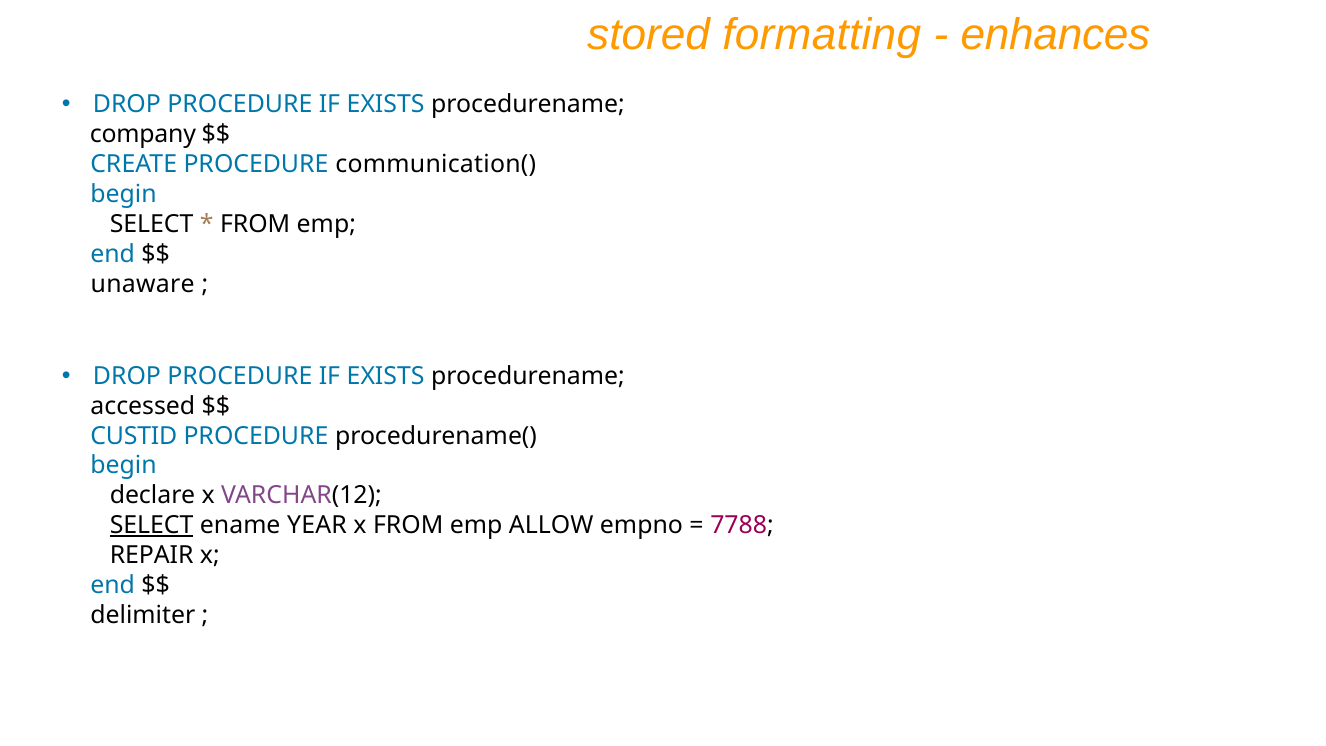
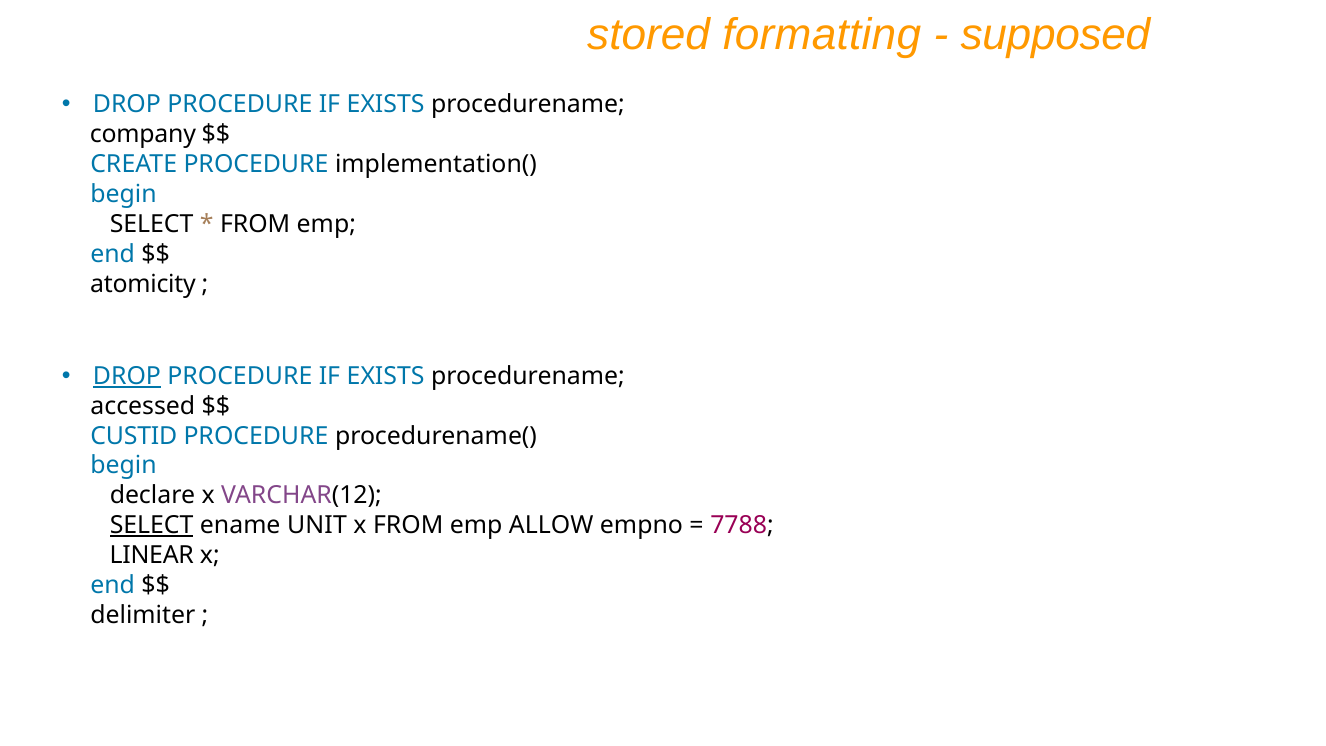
enhances: enhances -> supposed (1055, 35)
communication(: communication( -> implementation( (436, 164)
unaware: unaware -> atomicity (143, 284)
DROP underline: none -> present (127, 376)
YEAR: YEAR -> UNIT (317, 525)
REPAIR: REPAIR -> LINEAR (152, 555)
